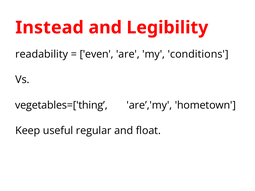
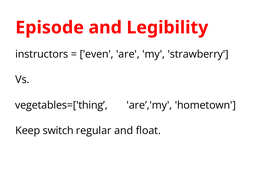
Instead: Instead -> Episode (50, 28)
readability: readability -> instructors (42, 54)
conditions: conditions -> strawberry (198, 54)
useful: useful -> switch (58, 131)
